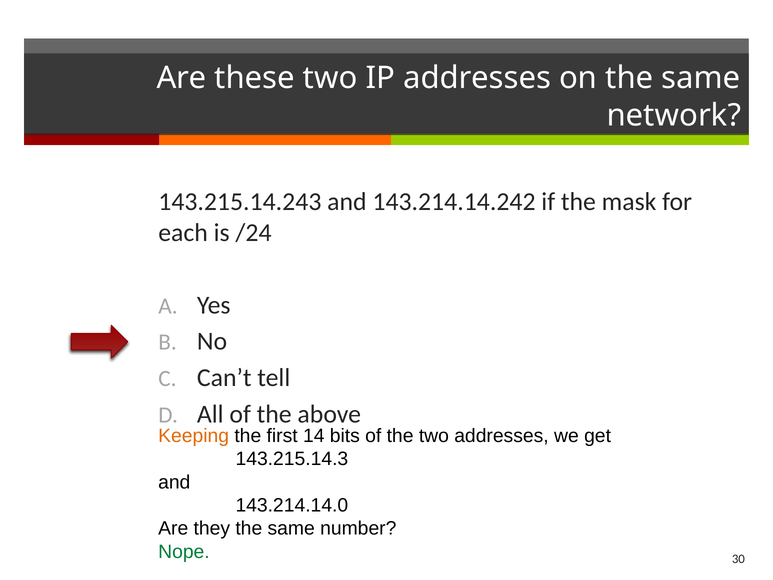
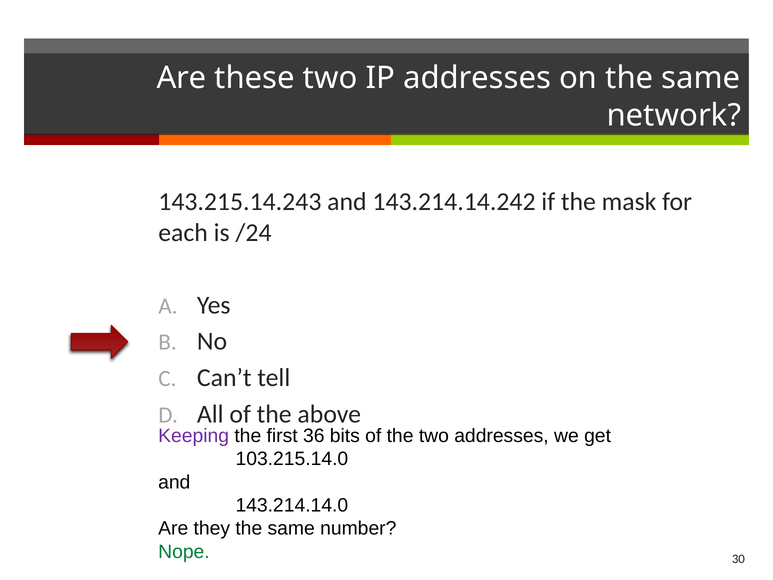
Keeping colour: orange -> purple (194, 436)
14: 14 -> 36 (314, 436)
143.215.14.3: 143.215.14.3 -> 103.215.14.0 (292, 459)
